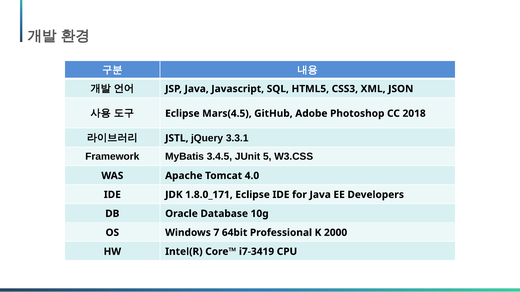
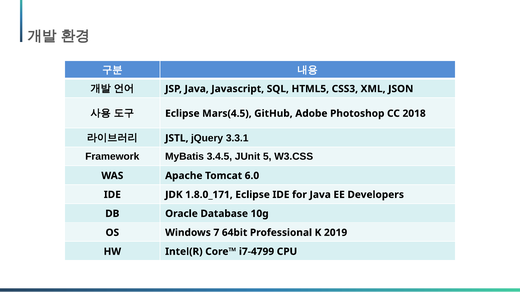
4.0: 4.0 -> 6.0 (252, 176)
2000: 2000 -> 2019 (336, 233)
i7-3419: i7-3419 -> i7-4799 (257, 252)
